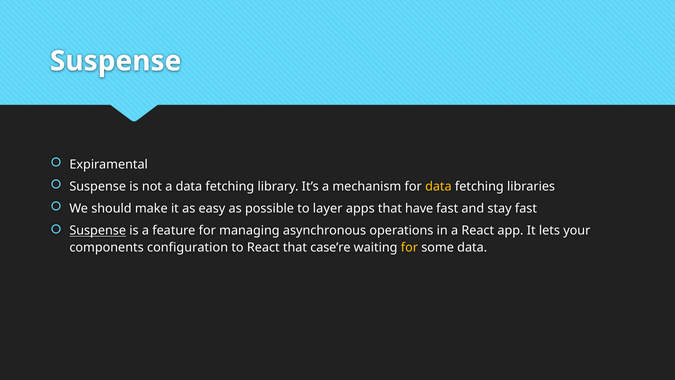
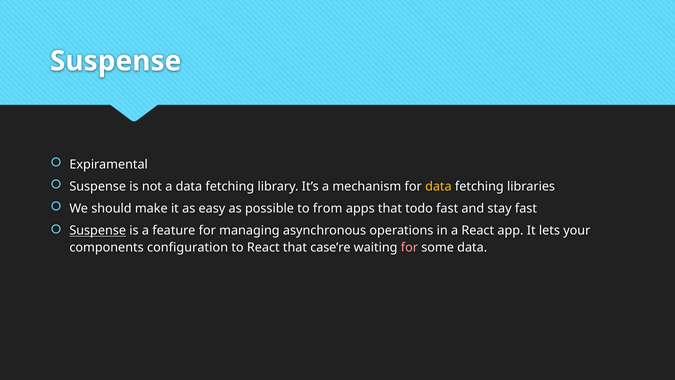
layer: layer -> from (328, 208)
have: have -> todo (419, 208)
for colour: yellow -> pink (409, 248)
